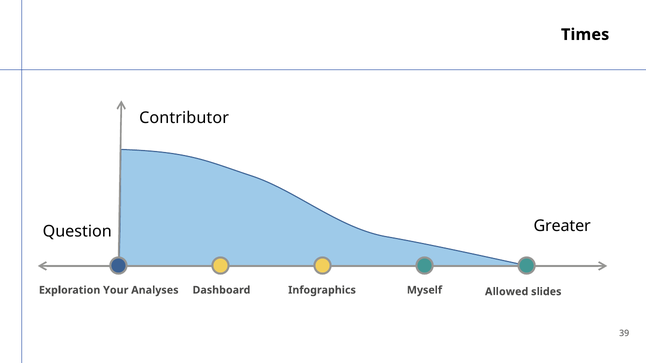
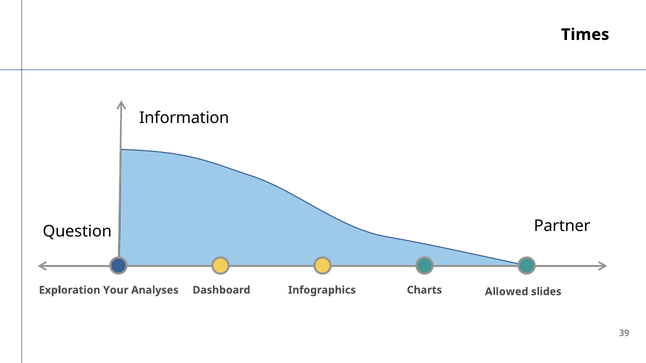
Contributor: Contributor -> Information (184, 118)
Greater: Greater -> Partner (562, 226)
Myself: Myself -> Charts (424, 290)
